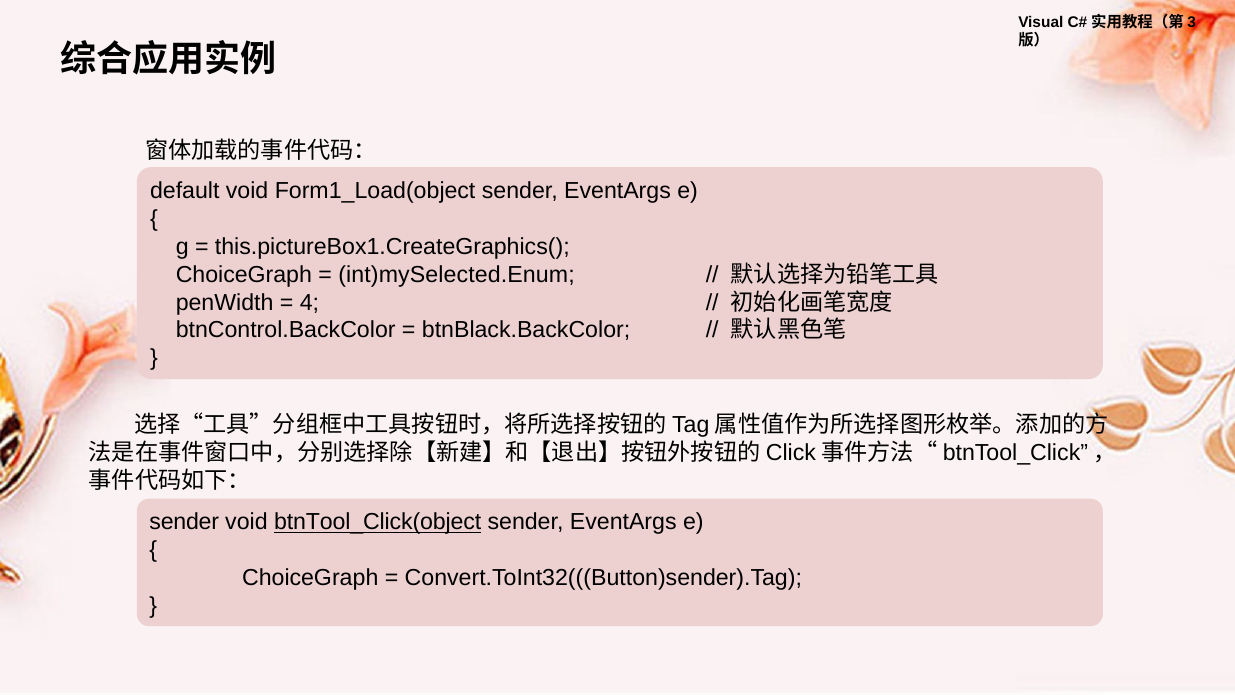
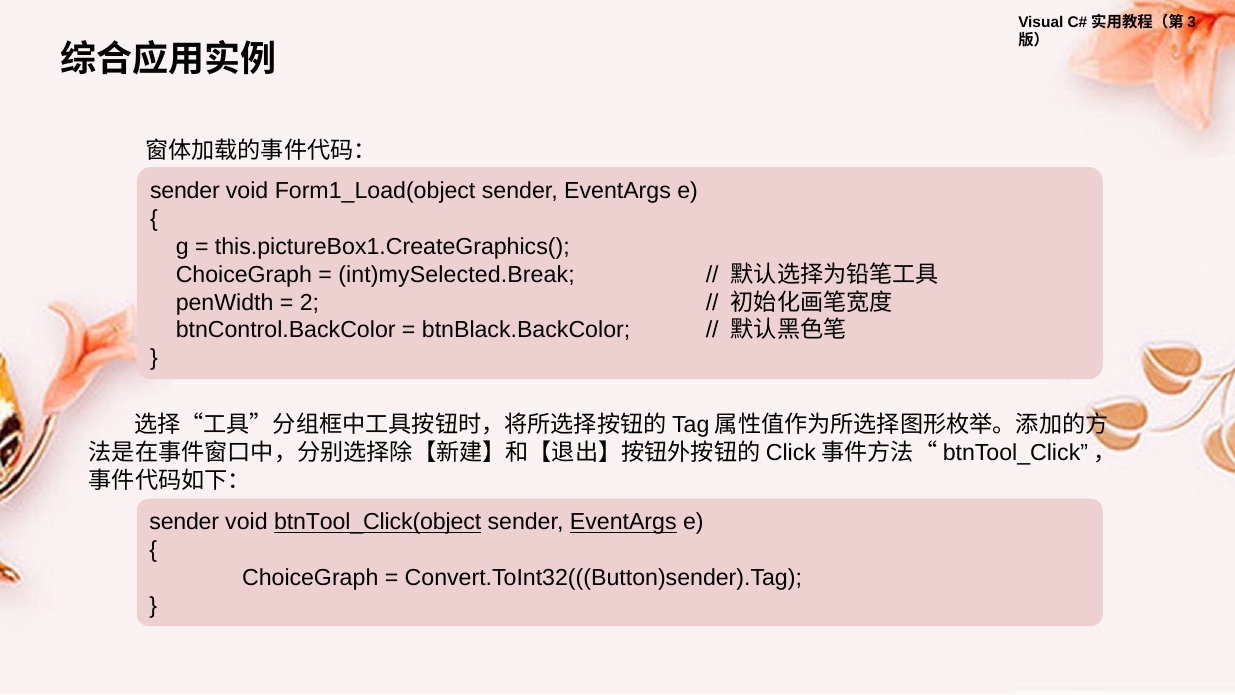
default: default -> sender (185, 191)
int)mySelected.Enum: int)mySelected.Enum -> int)mySelected.Break (457, 275)
4: 4 -> 2 (309, 302)
EventArgs underline: none -> present (623, 522)
